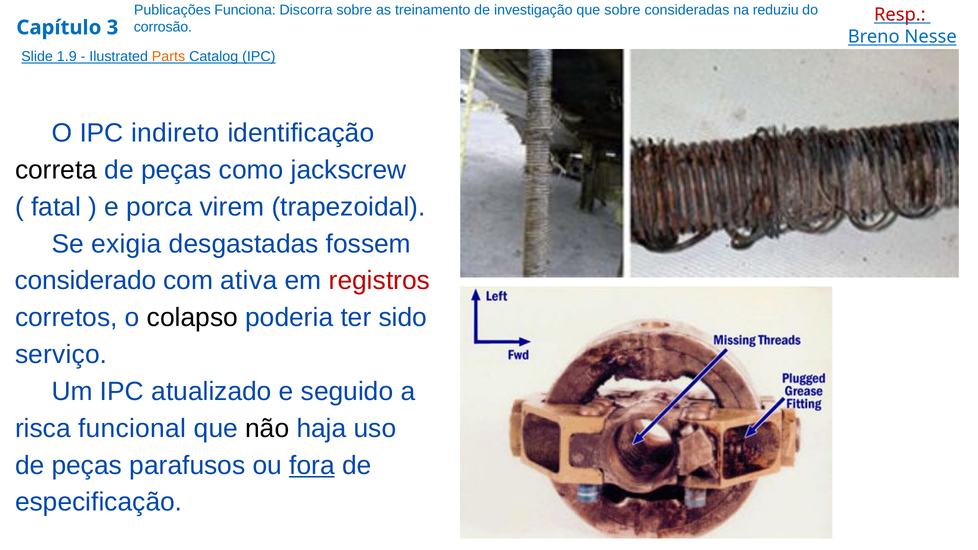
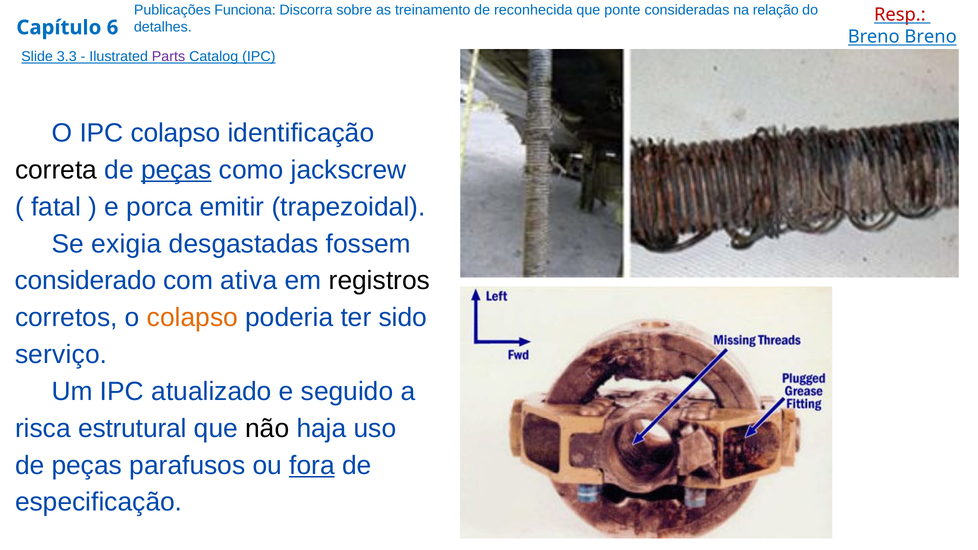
investigação: investigação -> reconhecida (533, 10)
que sobre: sobre -> ponte (622, 10)
reduziu: reduziu -> relação (776, 10)
corrosão: corrosão -> detalhes (163, 27)
3: 3 -> 6 (113, 28)
Breno Nesse: Nesse -> Breno (931, 37)
1.9: 1.9 -> 3.3 (67, 57)
Parts colour: orange -> purple (169, 57)
IPC indireto: indireto -> colapso (176, 133)
peças underline: none -> present (176, 170)
virem: virem -> emitir (232, 207)
registros colour: red -> black (379, 281)
colapso colour: black -> orange (192, 318)
funcional: funcional -> estrutural (132, 429)
